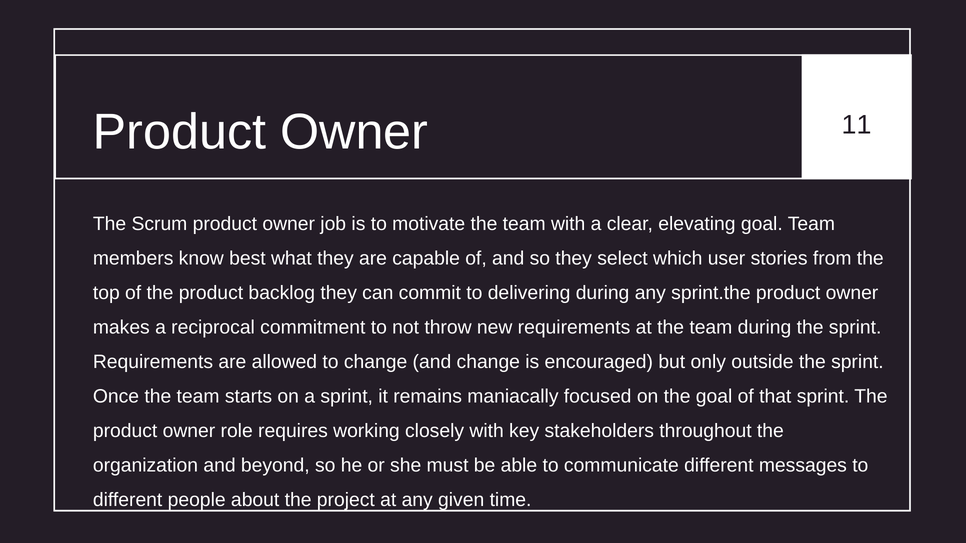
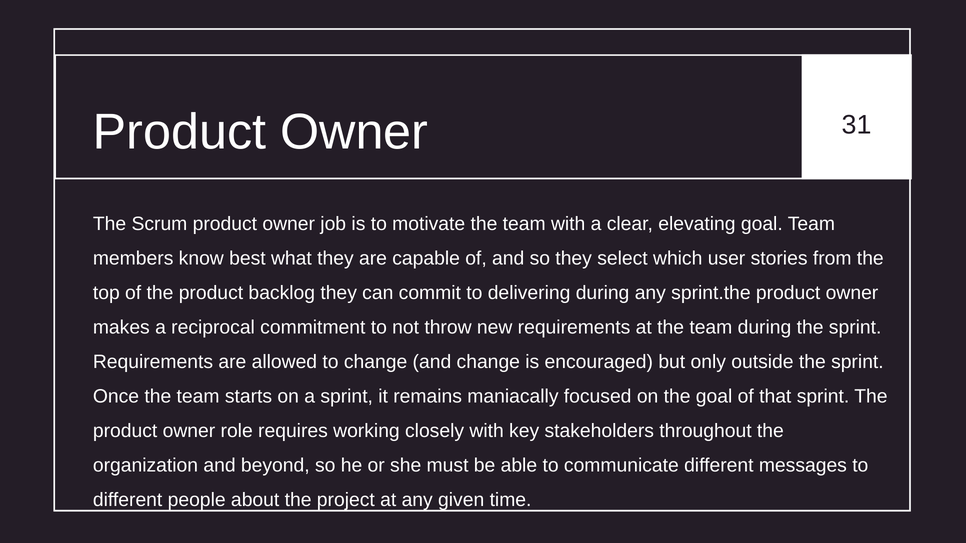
11: 11 -> 31 (857, 125)
